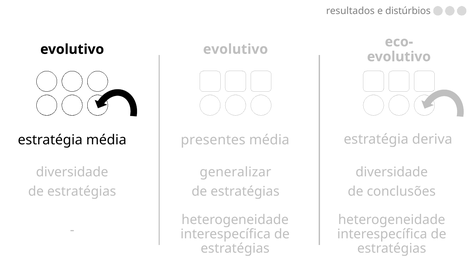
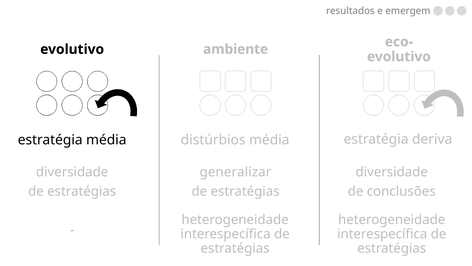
distúrbios: distúrbios -> emergem (408, 11)
evolutivo evolutivo: evolutivo -> ambiente (236, 49)
presentes: presentes -> distúrbios (213, 140)
